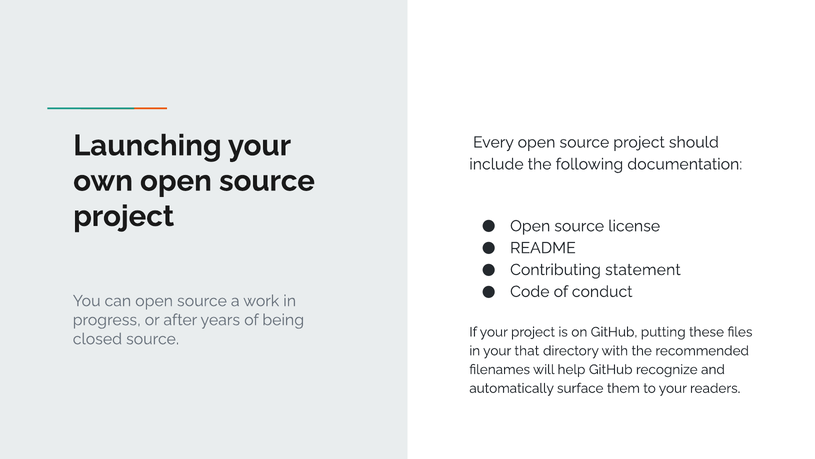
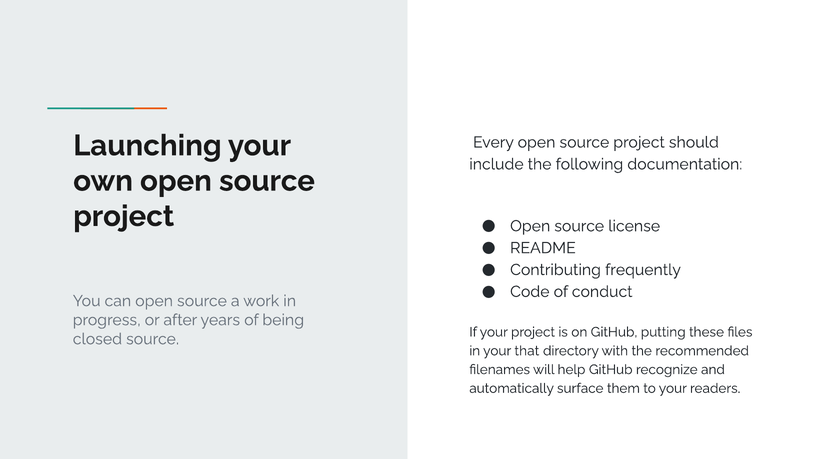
statement: statement -> frequently (643, 269)
